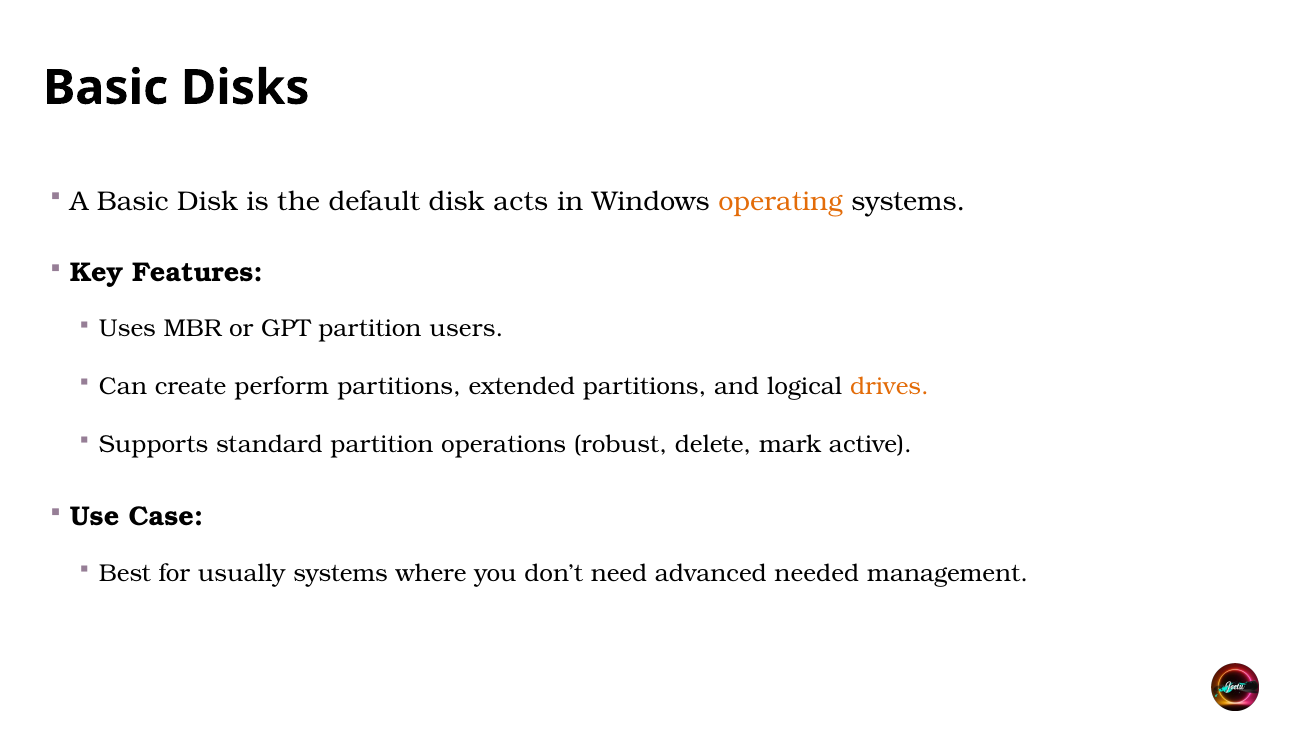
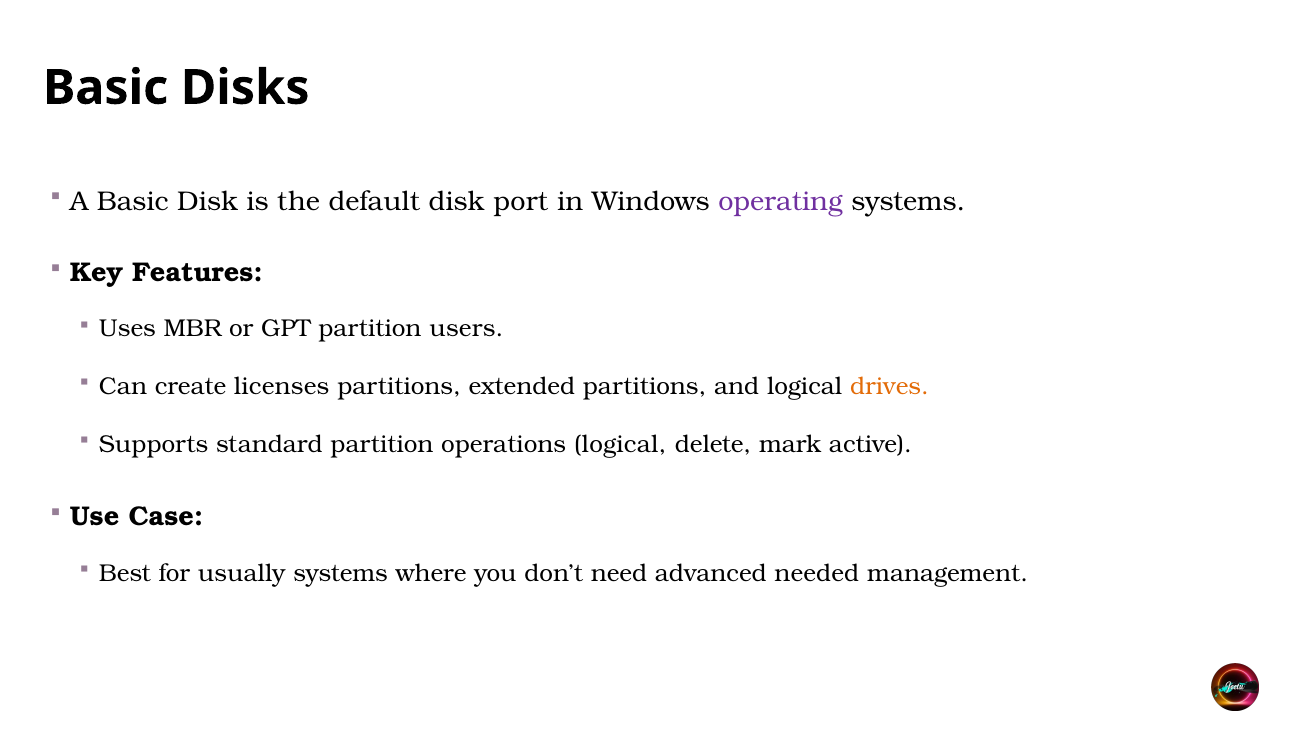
acts: acts -> port (521, 201)
operating colour: orange -> purple (780, 201)
perform: perform -> licenses (282, 386)
operations robust: robust -> logical (620, 444)
